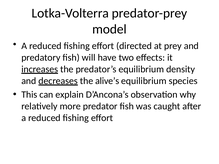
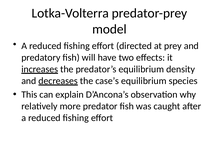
alive’s: alive’s -> case’s (107, 81)
